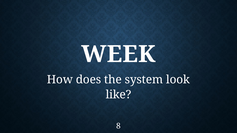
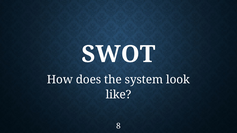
WEEK: WEEK -> SWOT (118, 54)
